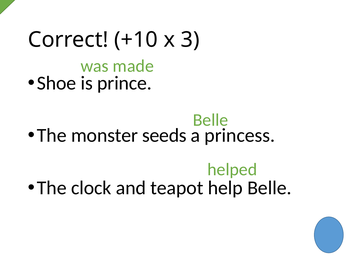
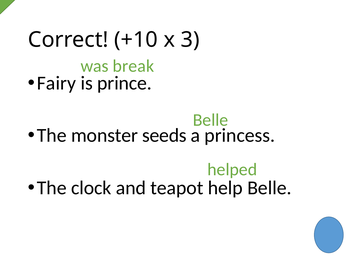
made: made -> break (133, 66)
Shoe: Shoe -> Fairy (56, 83)
